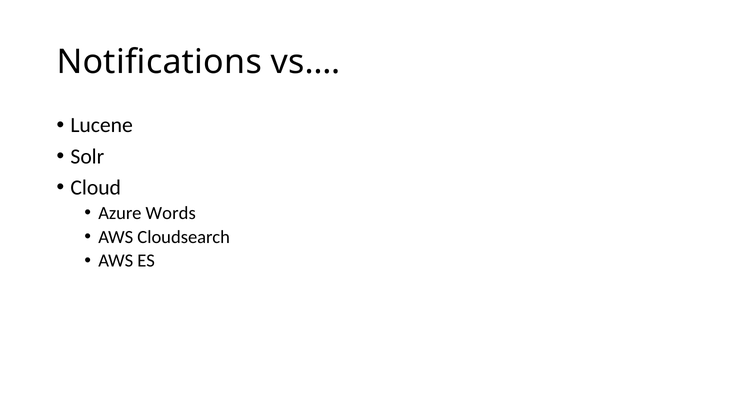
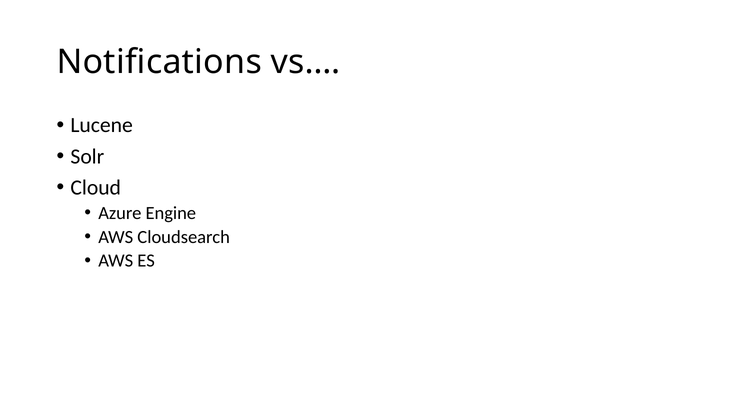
Words: Words -> Engine (171, 213)
